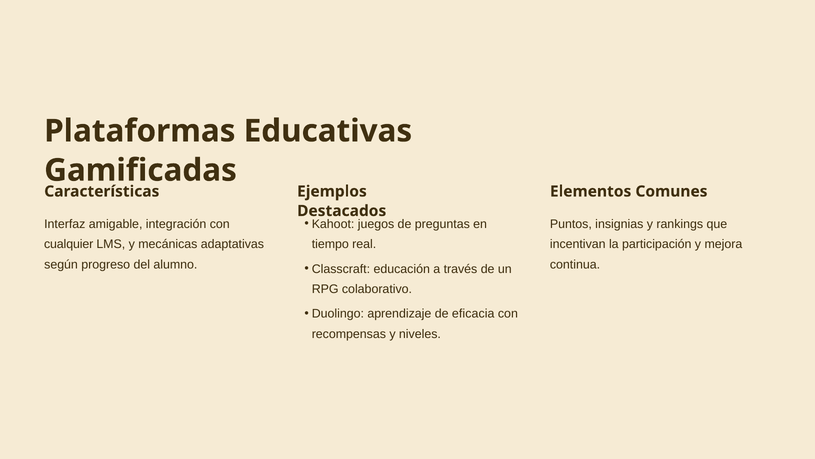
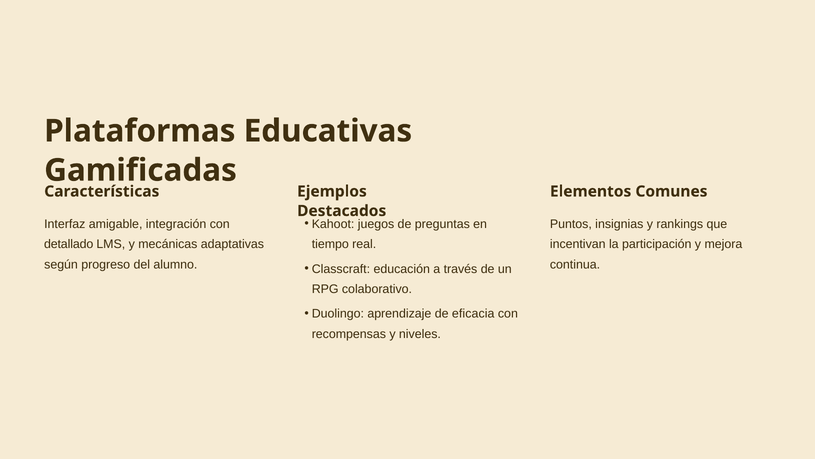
cualquier: cualquier -> detallado (69, 244)
